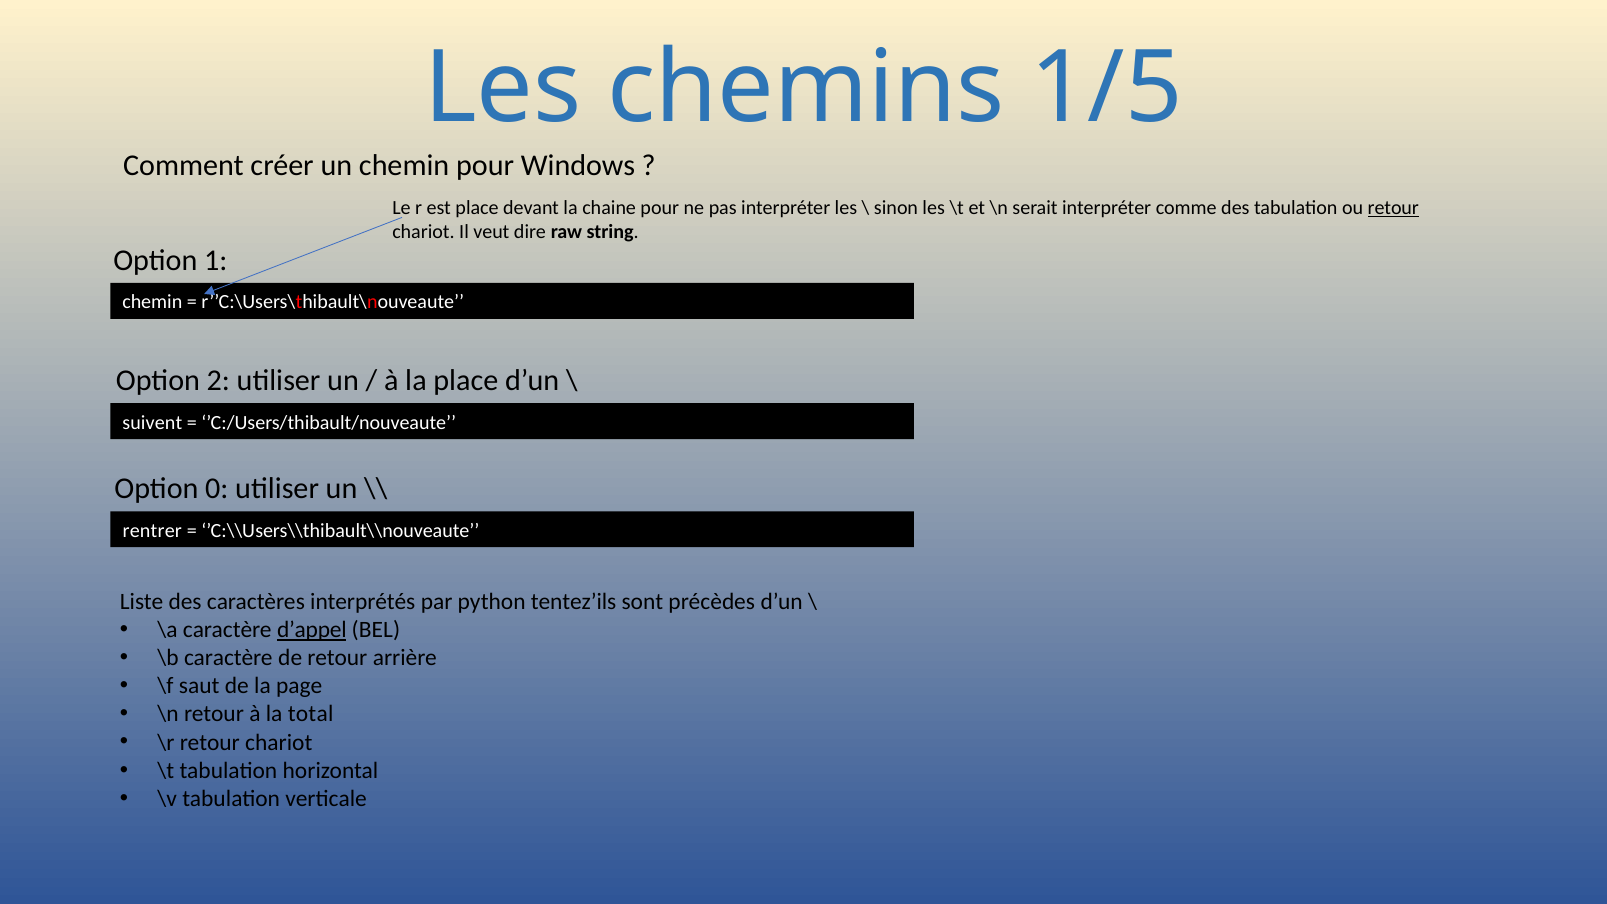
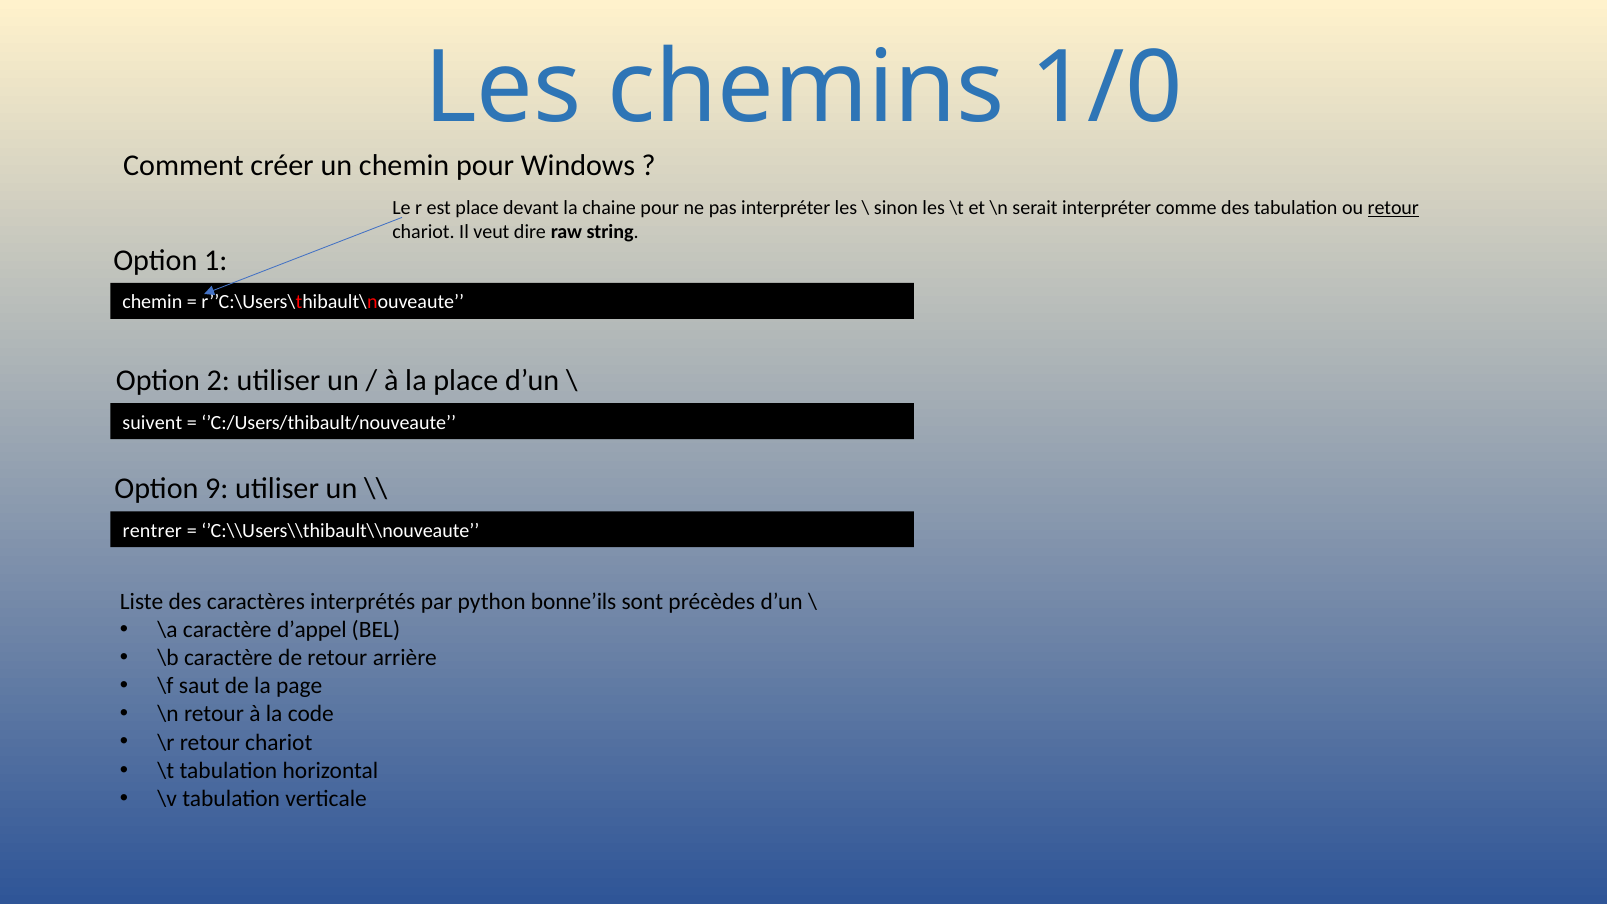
1/5: 1/5 -> 1/0 (1107, 89)
0: 0 -> 9 (217, 489)
tentez’ils: tentez’ils -> bonne’ils (574, 602)
d’appel underline: present -> none (312, 630)
total: total -> code (311, 714)
